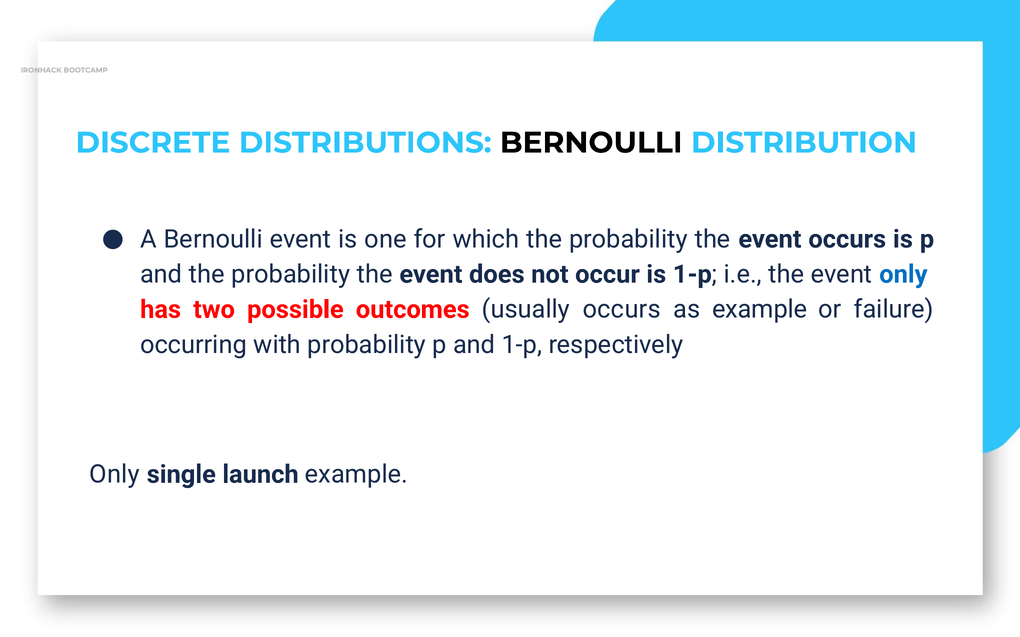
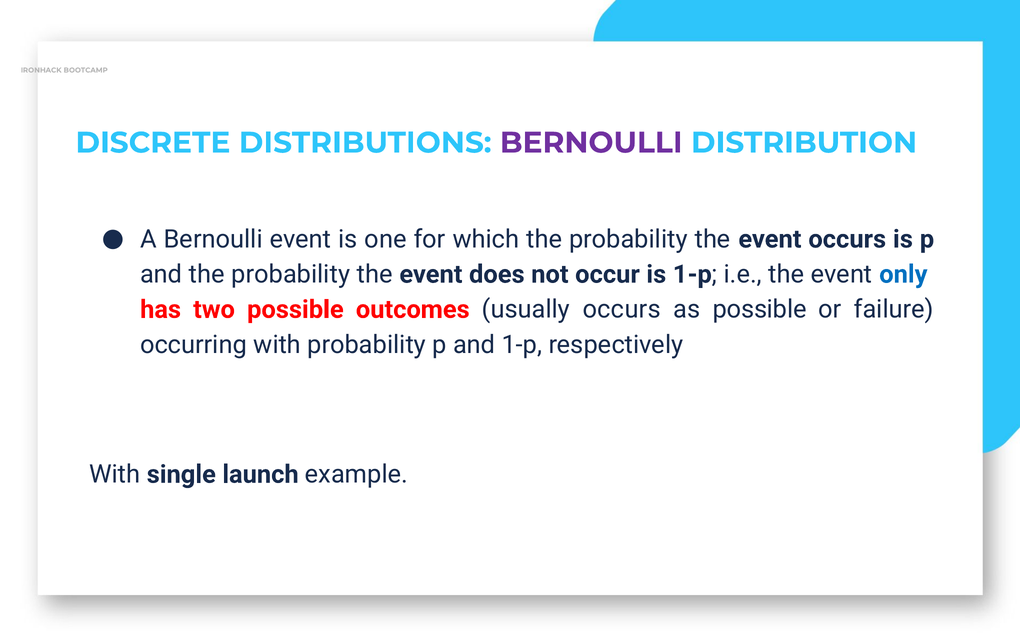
BERNOULLI colour: black -> purple (591, 143)
as example: example -> possible (760, 310)
Only: Only -> With (115, 475)
